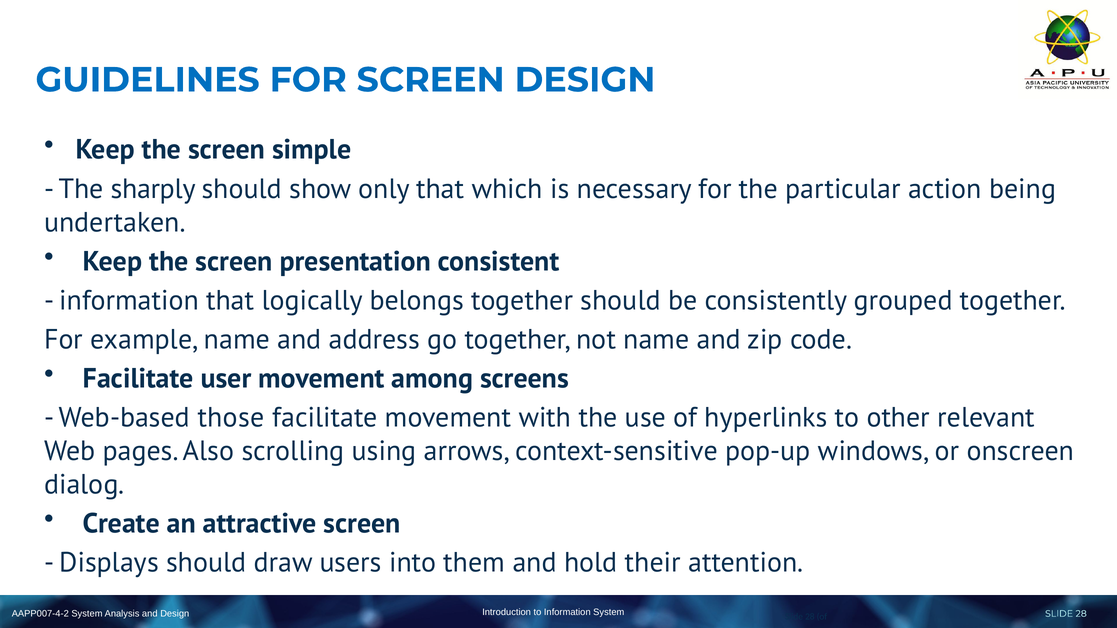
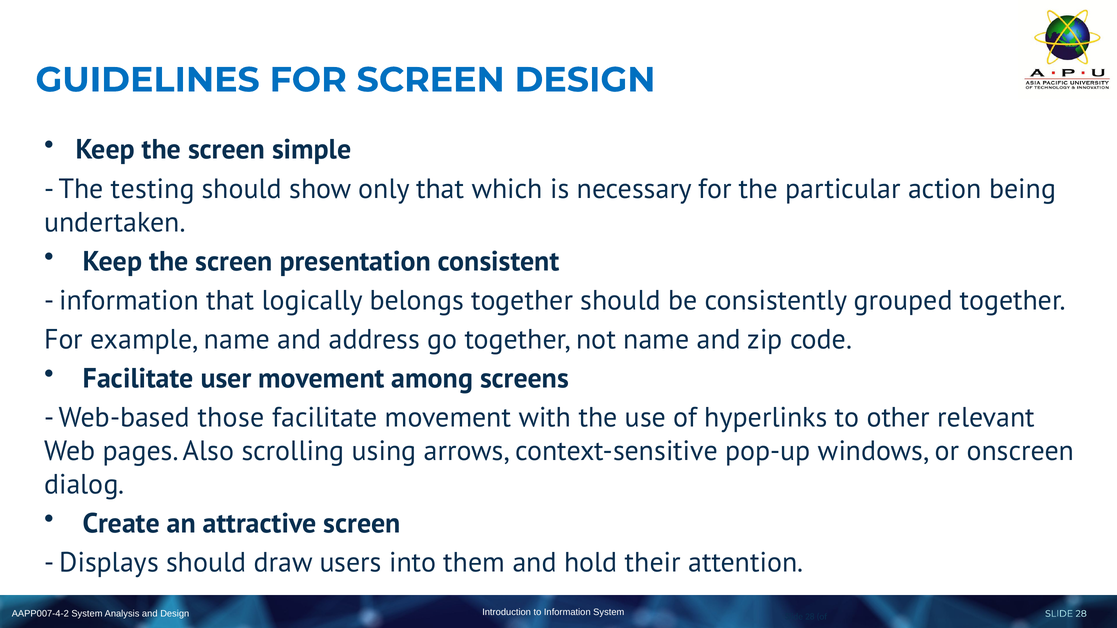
sharply: sharply -> testing (153, 189)
